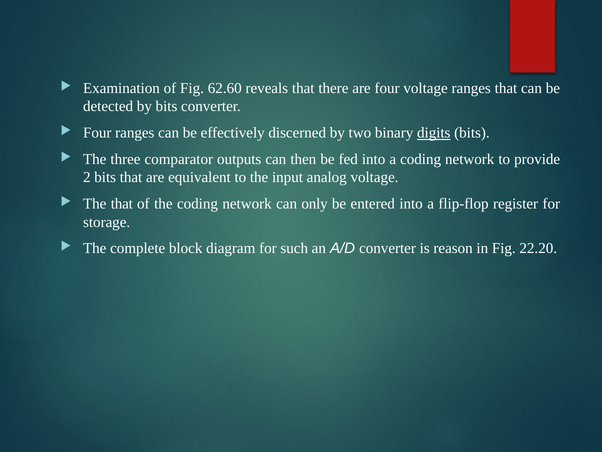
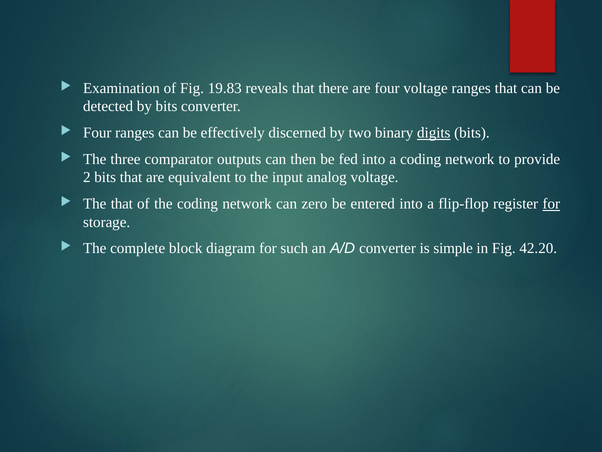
62.60: 62.60 -> 19.83 (225, 88)
only: only -> zero (314, 204)
for underline: none -> present (551, 204)
reason: reason -> simple (453, 248)
22.20: 22.20 -> 42.20 (538, 248)
